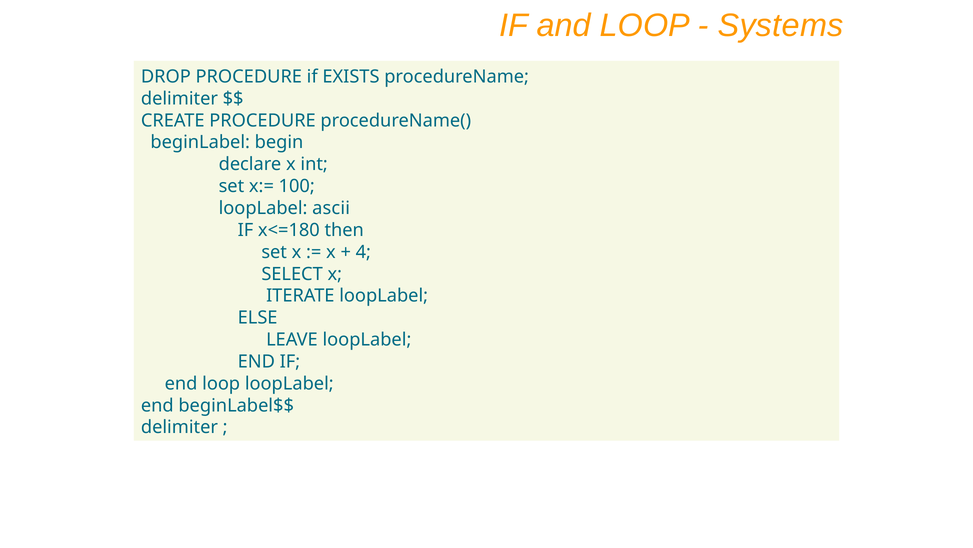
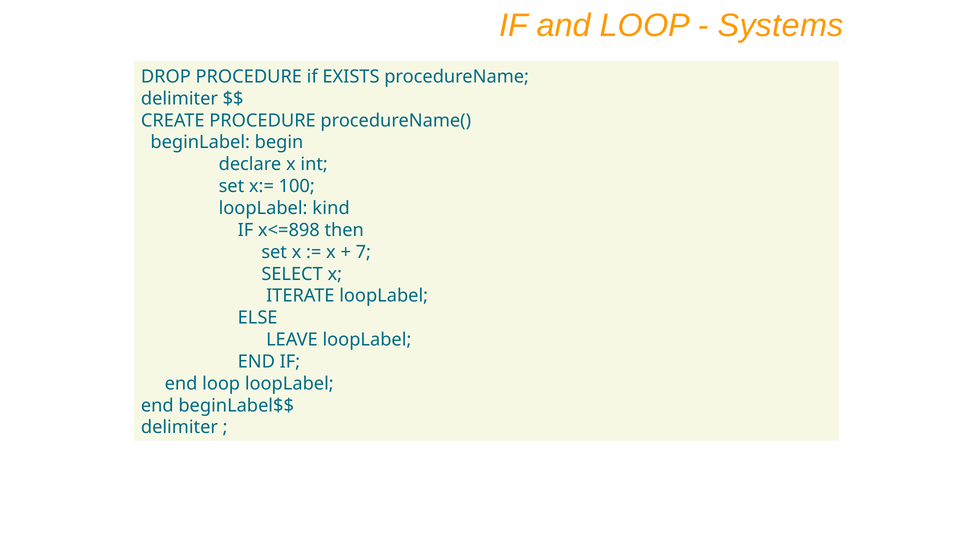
ascii: ascii -> kind (331, 208)
x<=180: x<=180 -> x<=898 (289, 230)
4: 4 -> 7 (363, 252)
